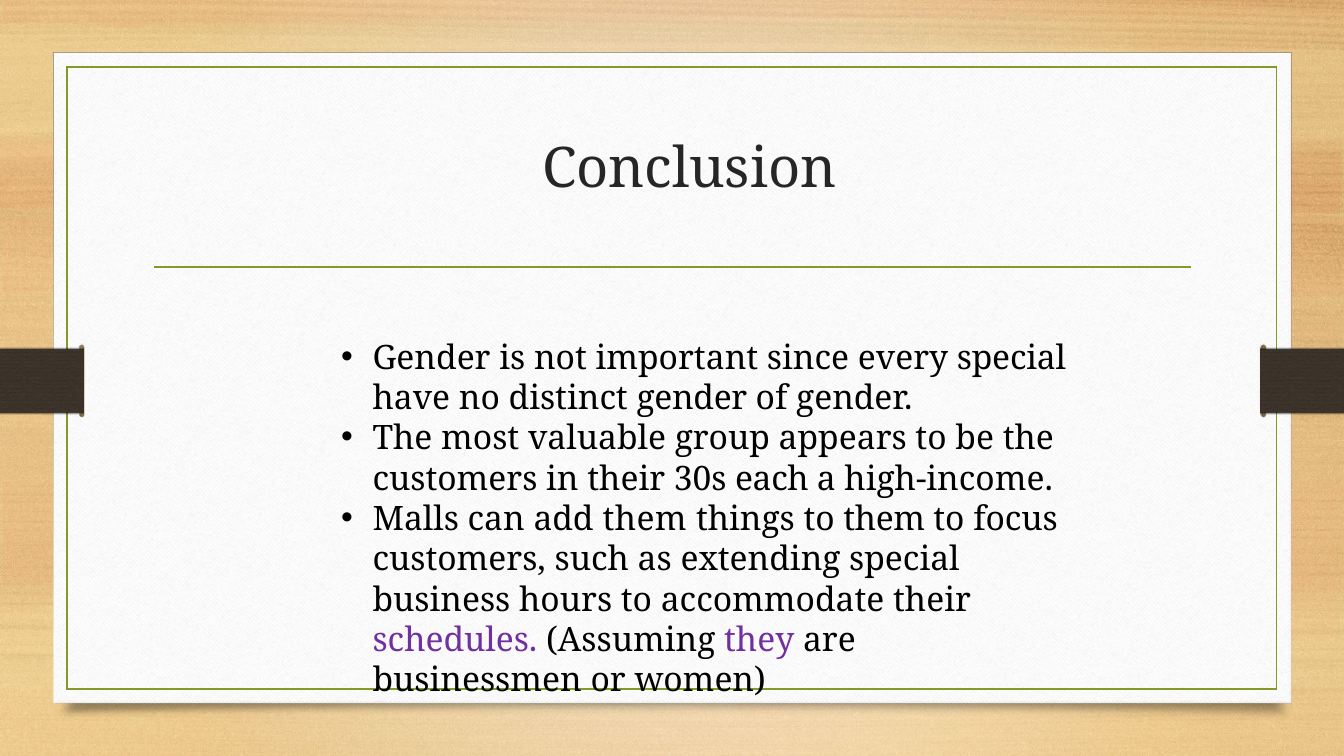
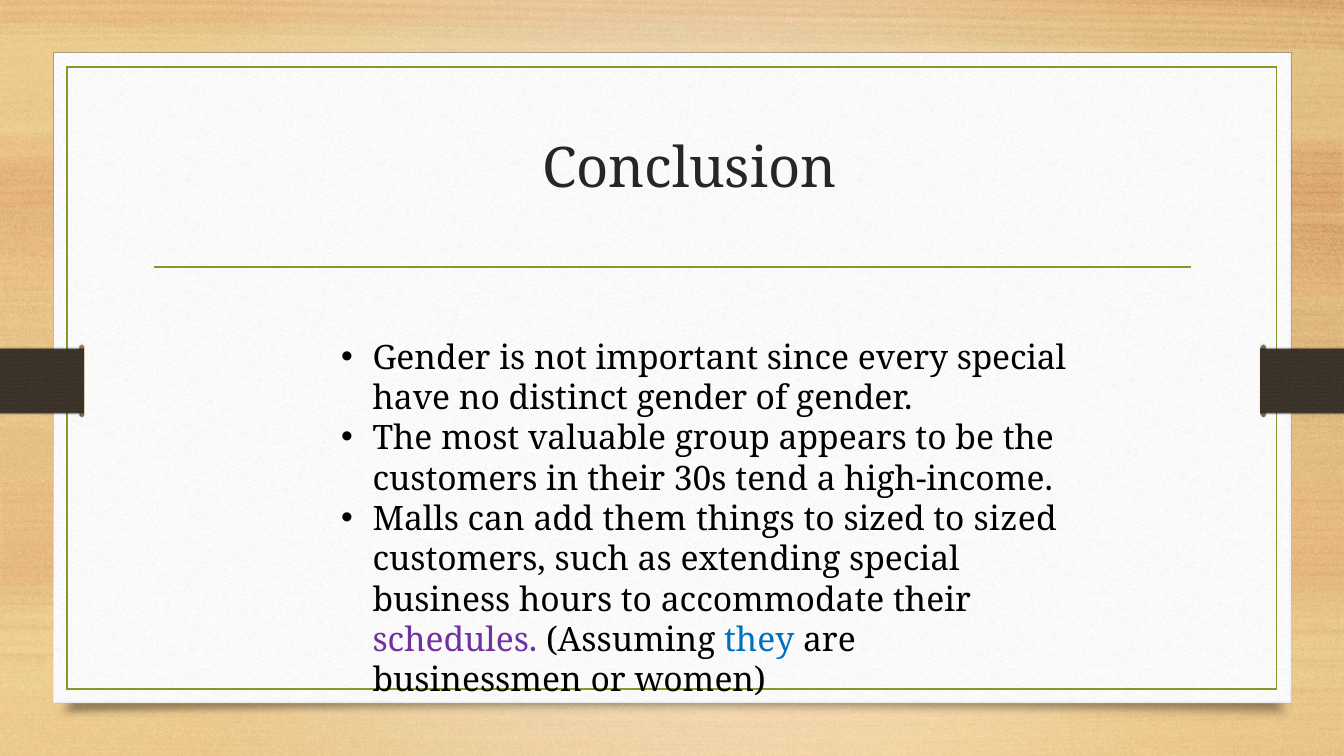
each: each -> tend (772, 479)
things to them: them -> sized (884, 519)
focus: focus -> sized (1015, 519)
they colour: purple -> blue (759, 640)
